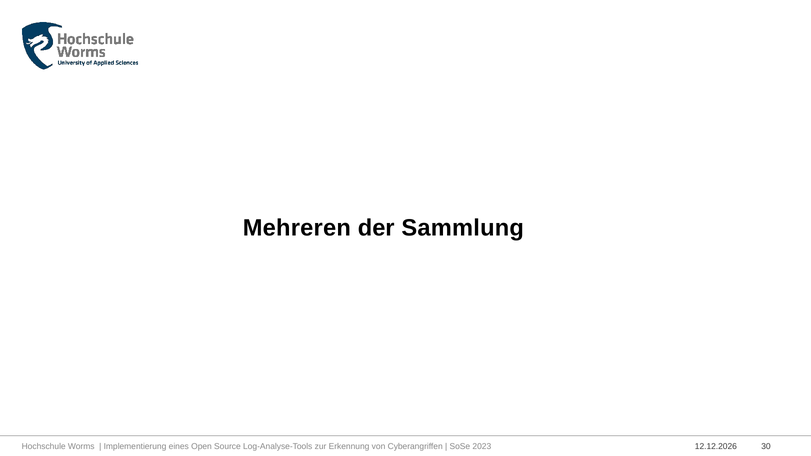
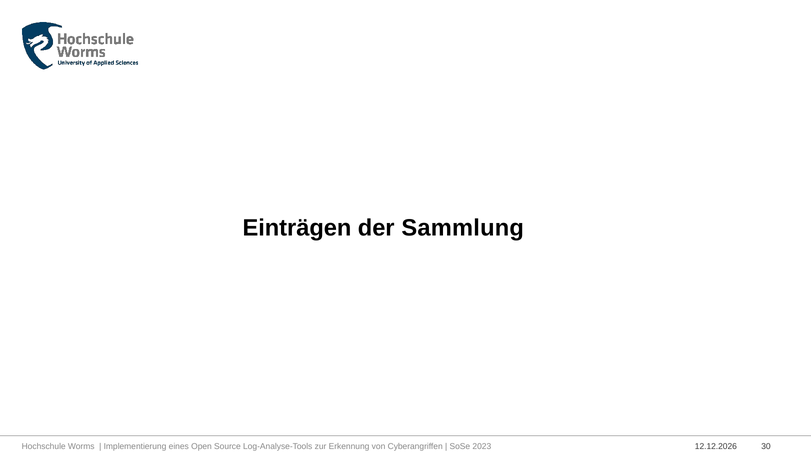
Mehreren: Mehreren -> Einträgen (297, 228)
